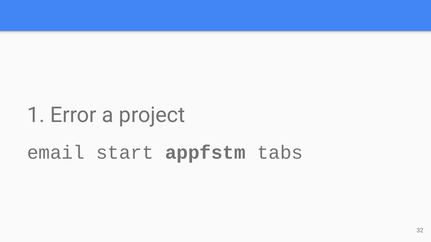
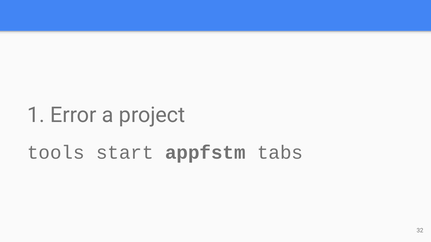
email: email -> tools (56, 153)
